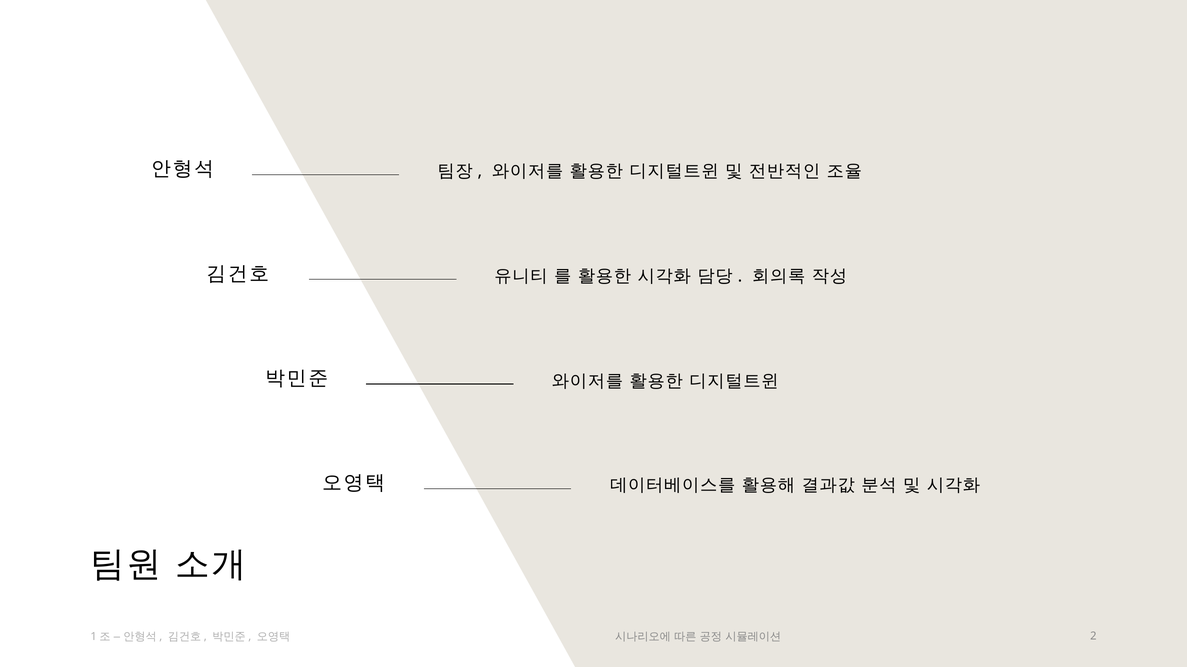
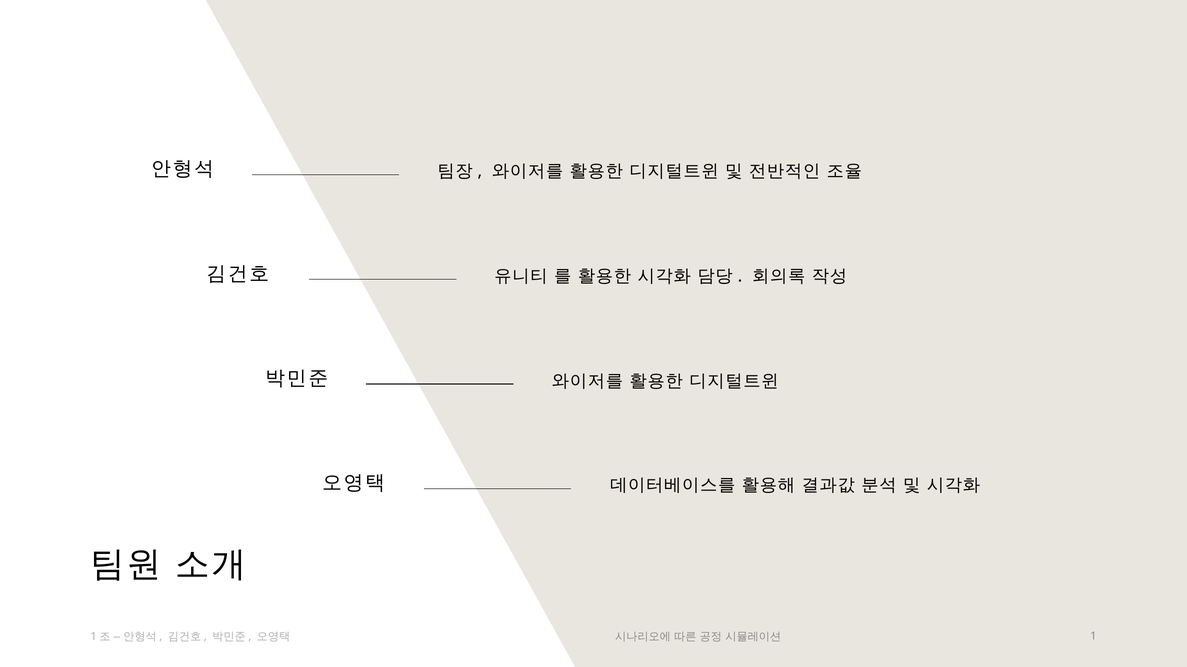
2: 2 -> 1 (1093, 636)
